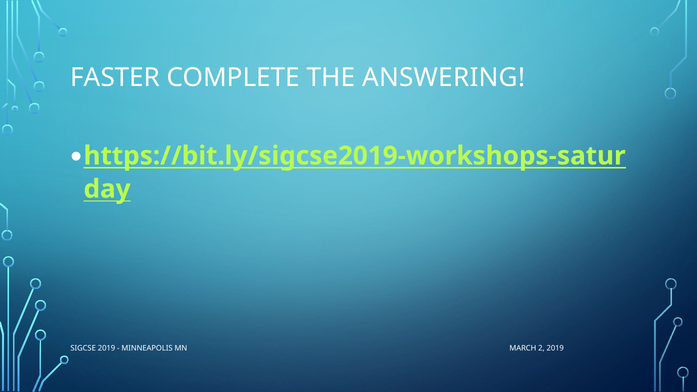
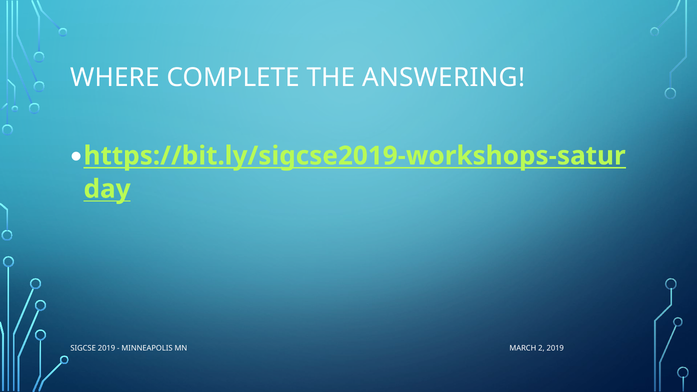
FASTER: FASTER -> WHERE (115, 77)
